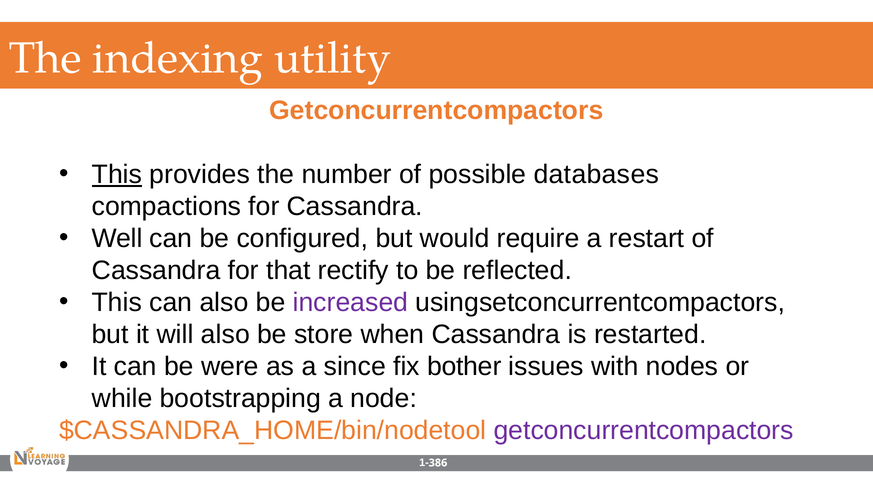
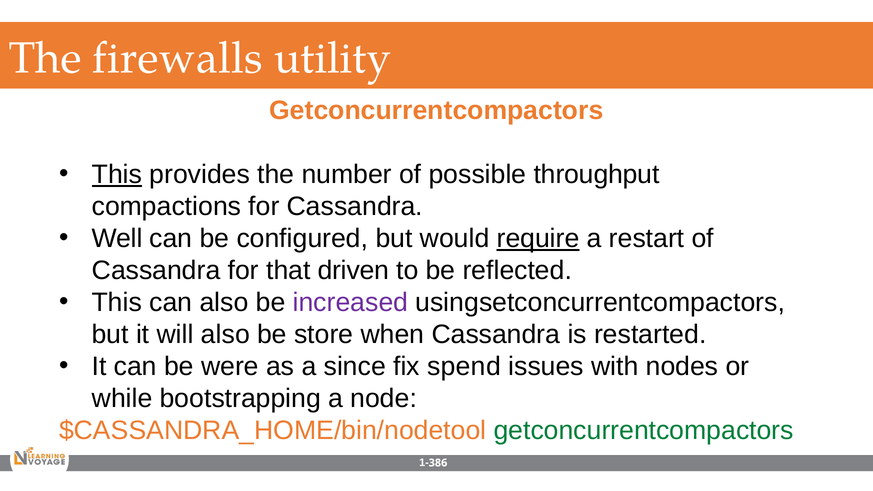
indexing: indexing -> firewalls (178, 58)
databases: databases -> throughput (597, 175)
require underline: none -> present (538, 239)
rectify: rectify -> driven (353, 271)
bother: bother -> spend (464, 367)
getconcurrentcompactors colour: purple -> green (644, 431)
